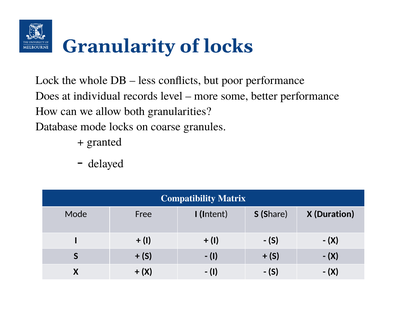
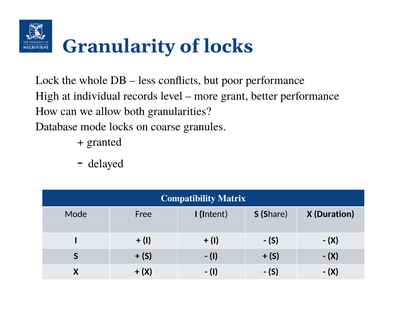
Does: Does -> High (47, 96)
some: some -> grant (234, 96)
